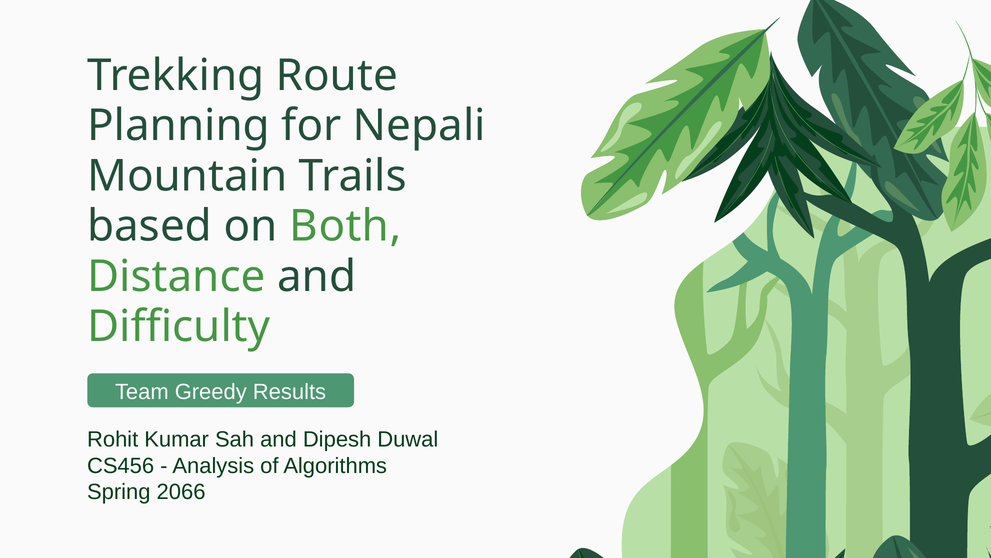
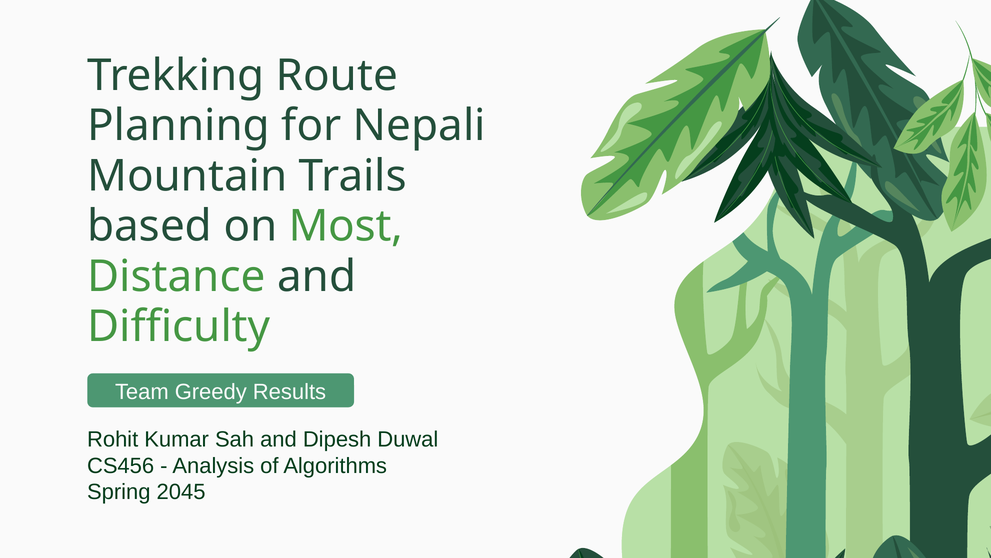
Both: Both -> Most (346, 226)
2066: 2066 -> 2045 (181, 492)
